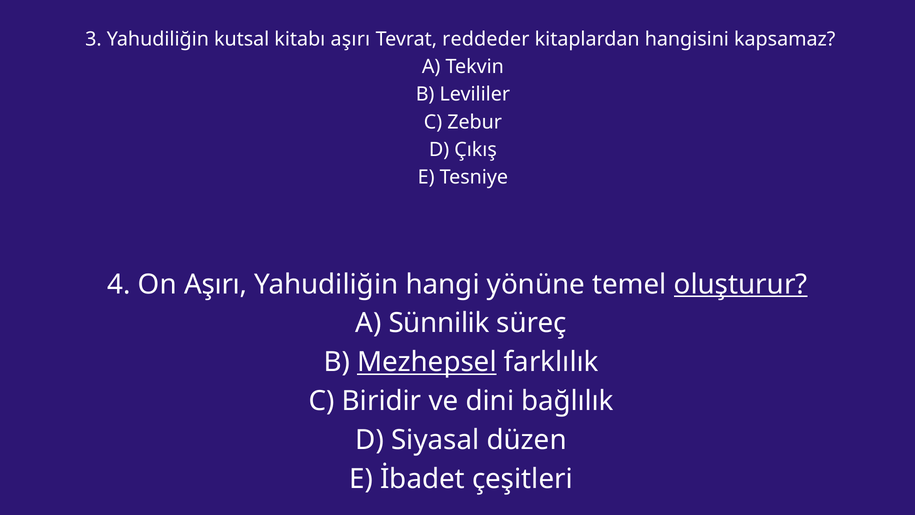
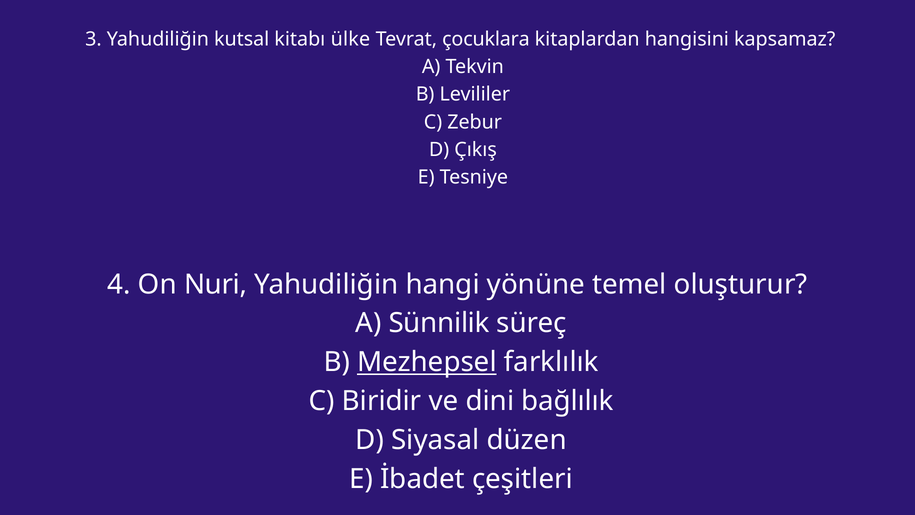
kitabı aşırı: aşırı -> ülke (350, 39)
reddeder: reddeder -> çocuklara (486, 39)
On Aşırı: Aşırı -> Nuri (216, 284)
oluşturur underline: present -> none (741, 284)
